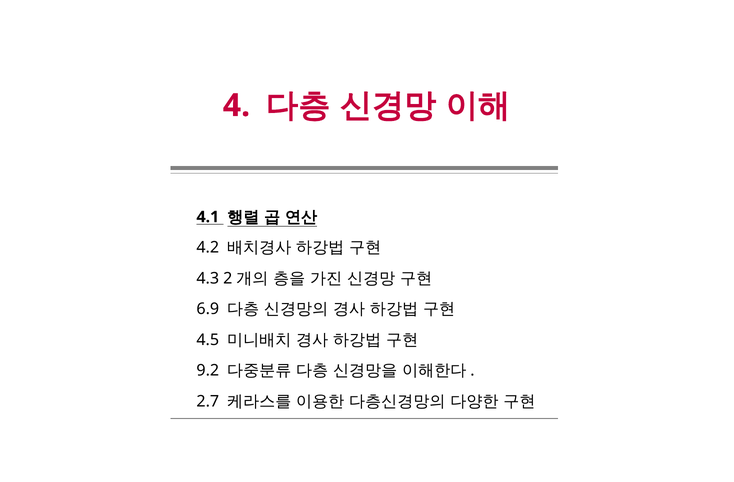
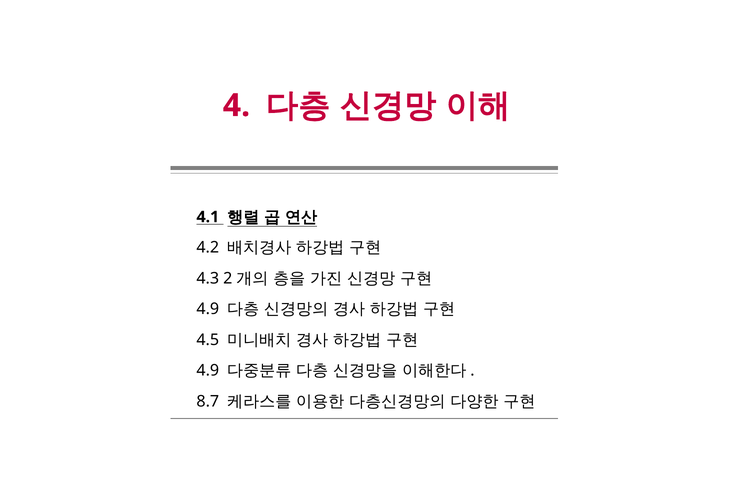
6.9: 6.9 -> 4.9 (208, 309)
9.2: 9.2 -> 4.9 (208, 371)
2.7: 2.7 -> 8.7 (208, 401)
